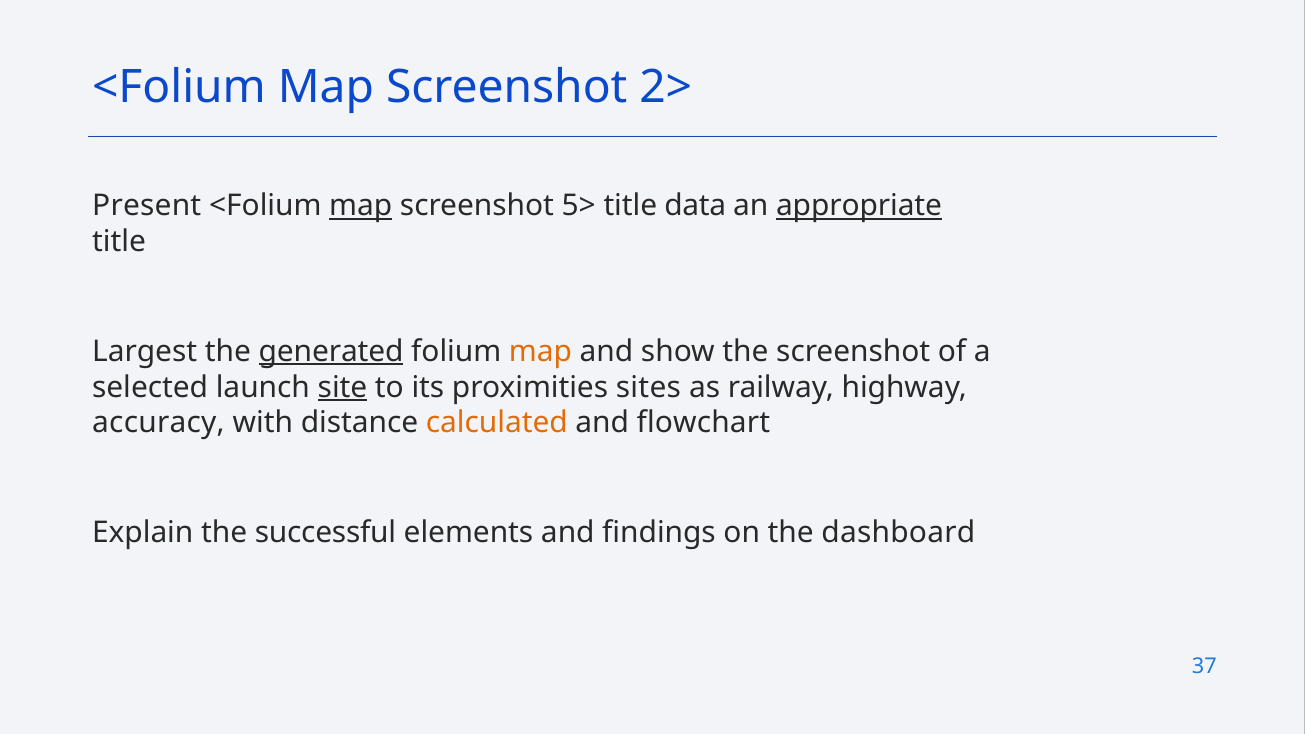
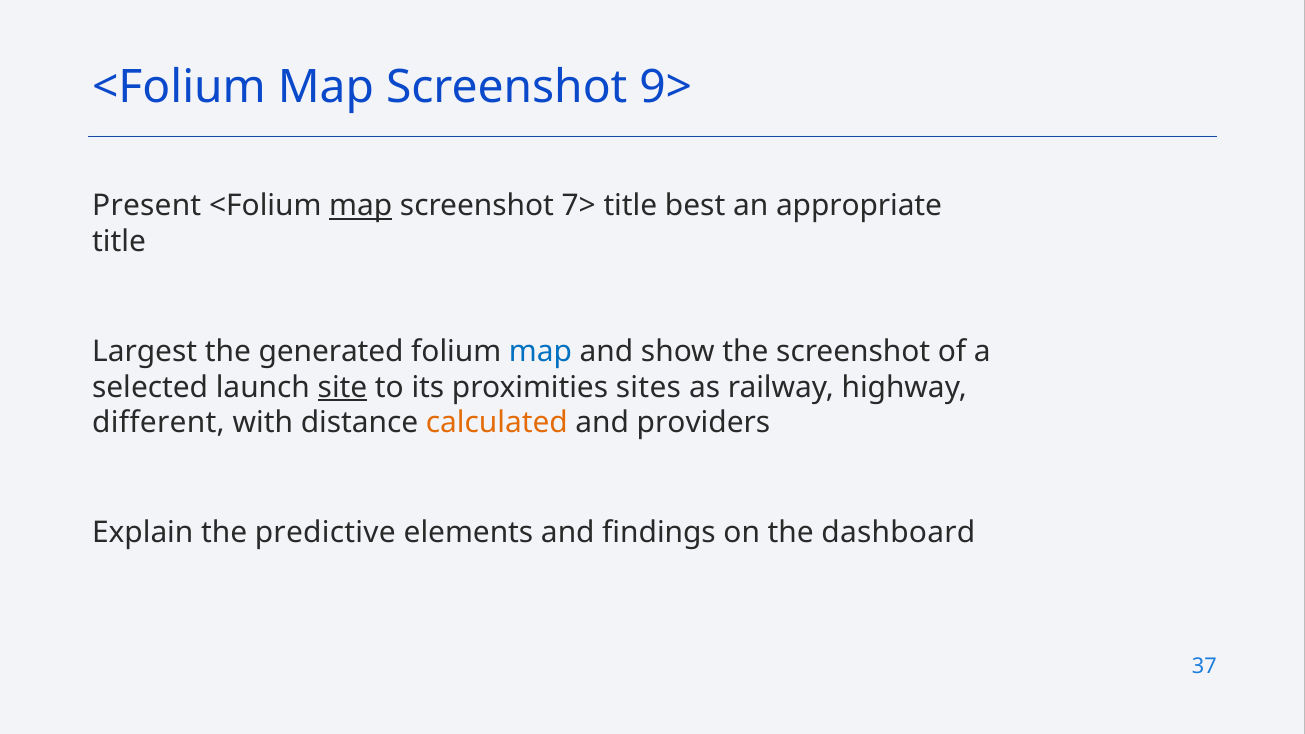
2>: 2> -> 9> (666, 87)
5>: 5> -> 7> (579, 206)
data: data -> best (695, 206)
appropriate underline: present -> none (859, 206)
generated underline: present -> none (331, 351)
map colour: orange -> blue (540, 351)
accuracy: accuracy -> different (158, 423)
flowchart: flowchart -> providers (704, 423)
successful: successful -> predictive (325, 533)
